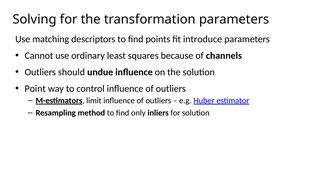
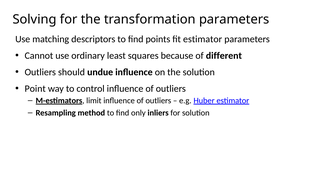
fit introduce: introduce -> estimator (203, 39)
channels: channels -> different (224, 56)
